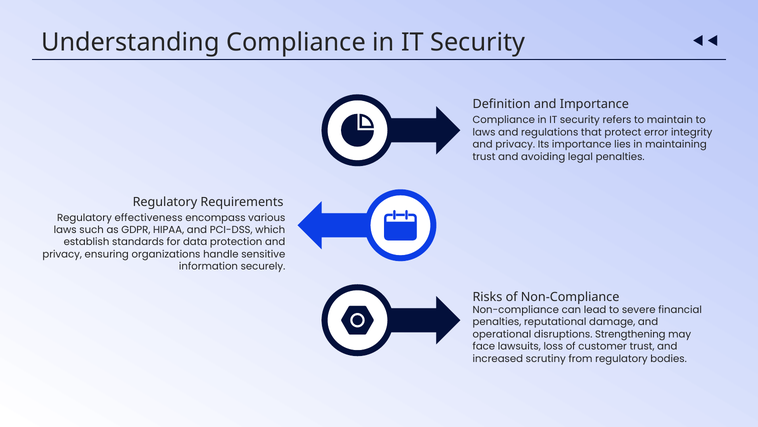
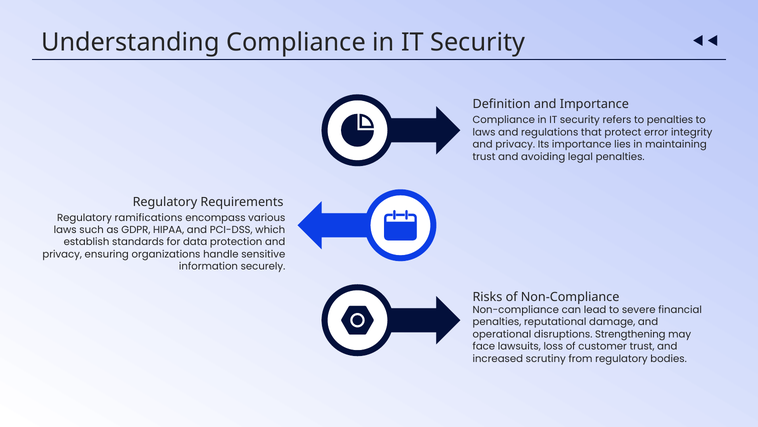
to maintain: maintain -> penalties (670, 120)
effectiveness: effectiveness -> ramifications (149, 217)
